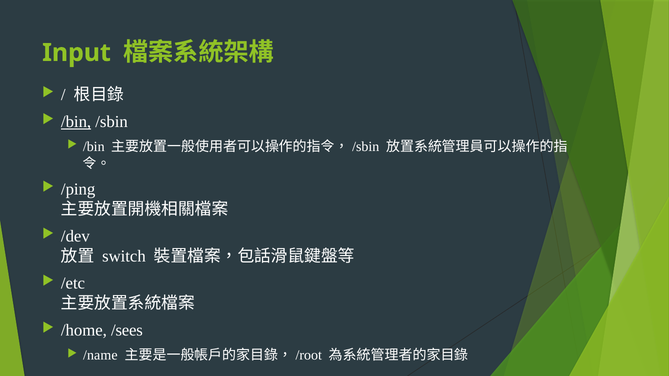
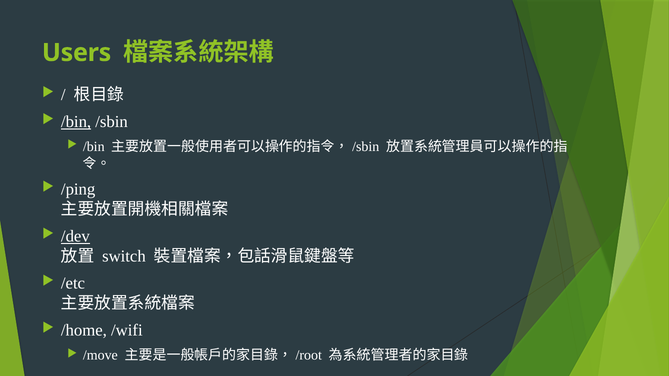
Input: Input -> Users (77, 53)
/dev underline: none -> present (75, 236)
/sees: /sees -> /wifi (127, 331)
/name: /name -> /move (100, 356)
